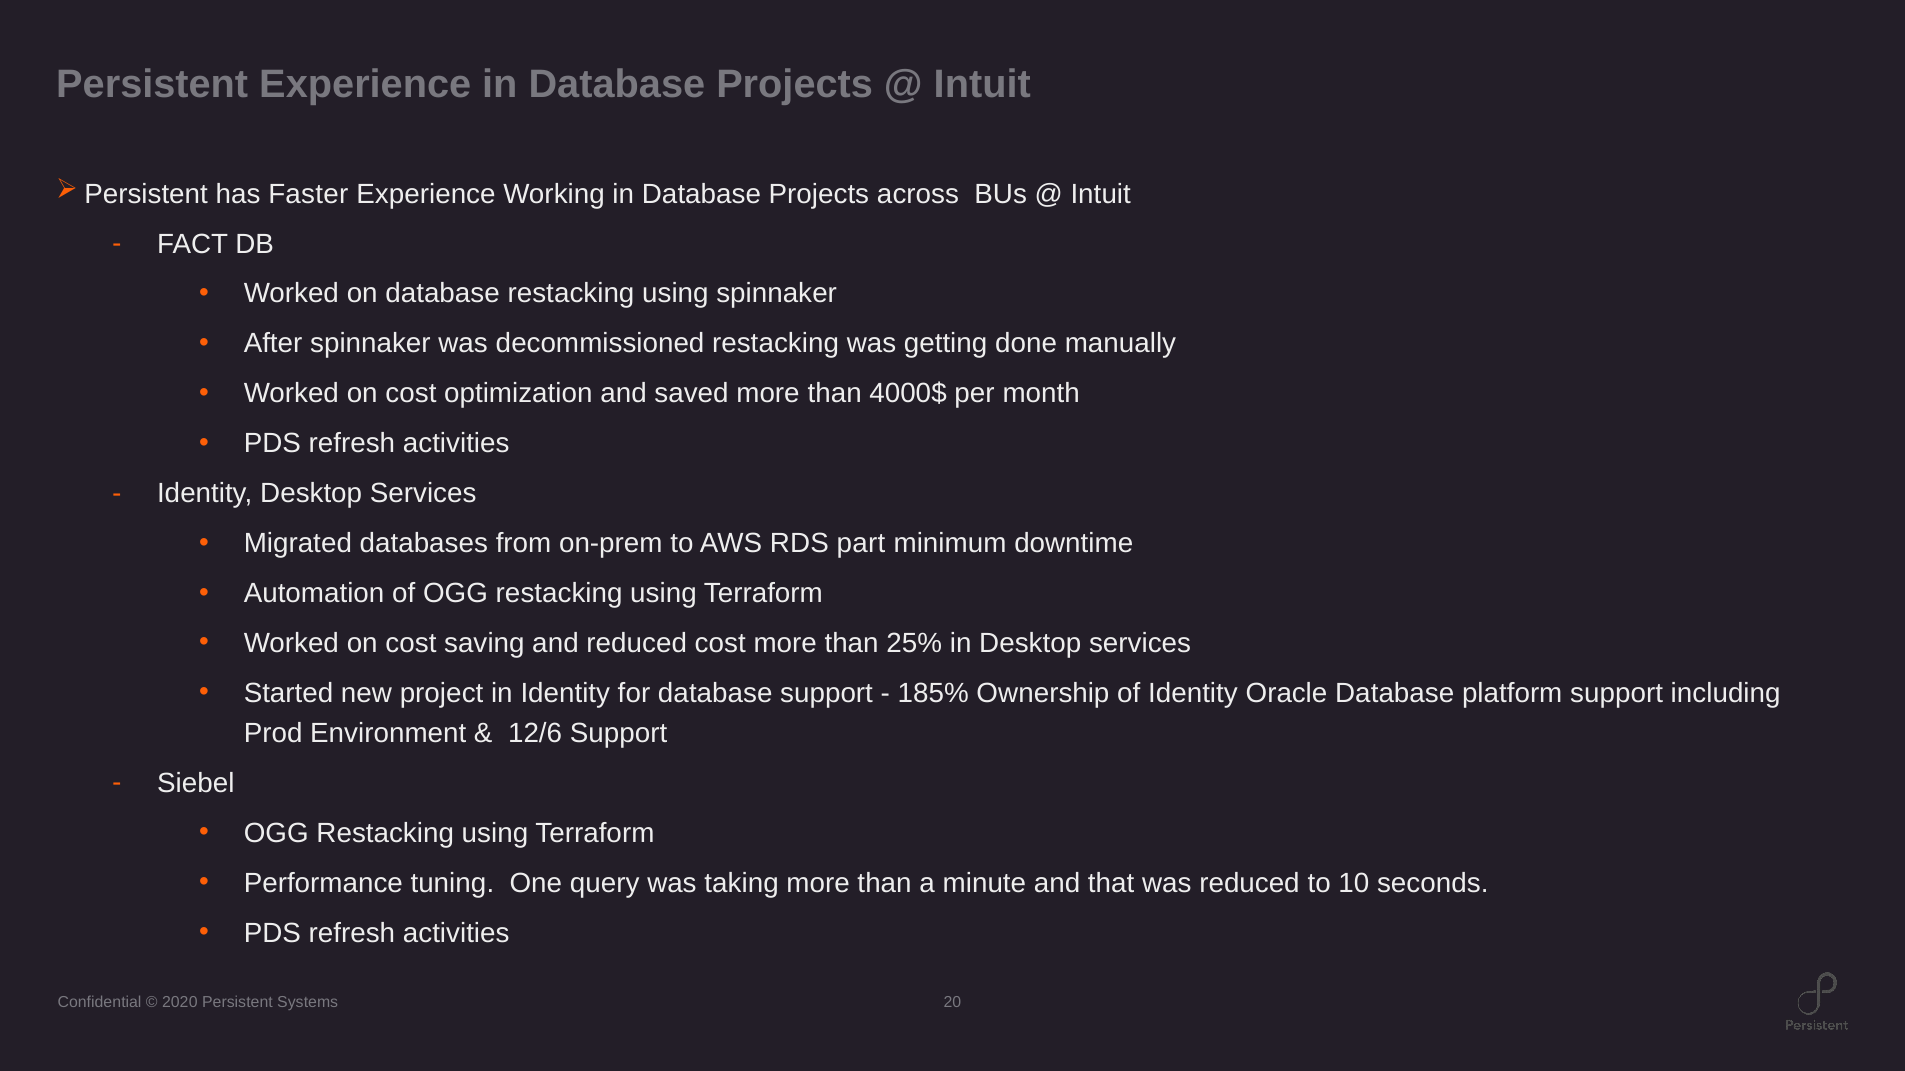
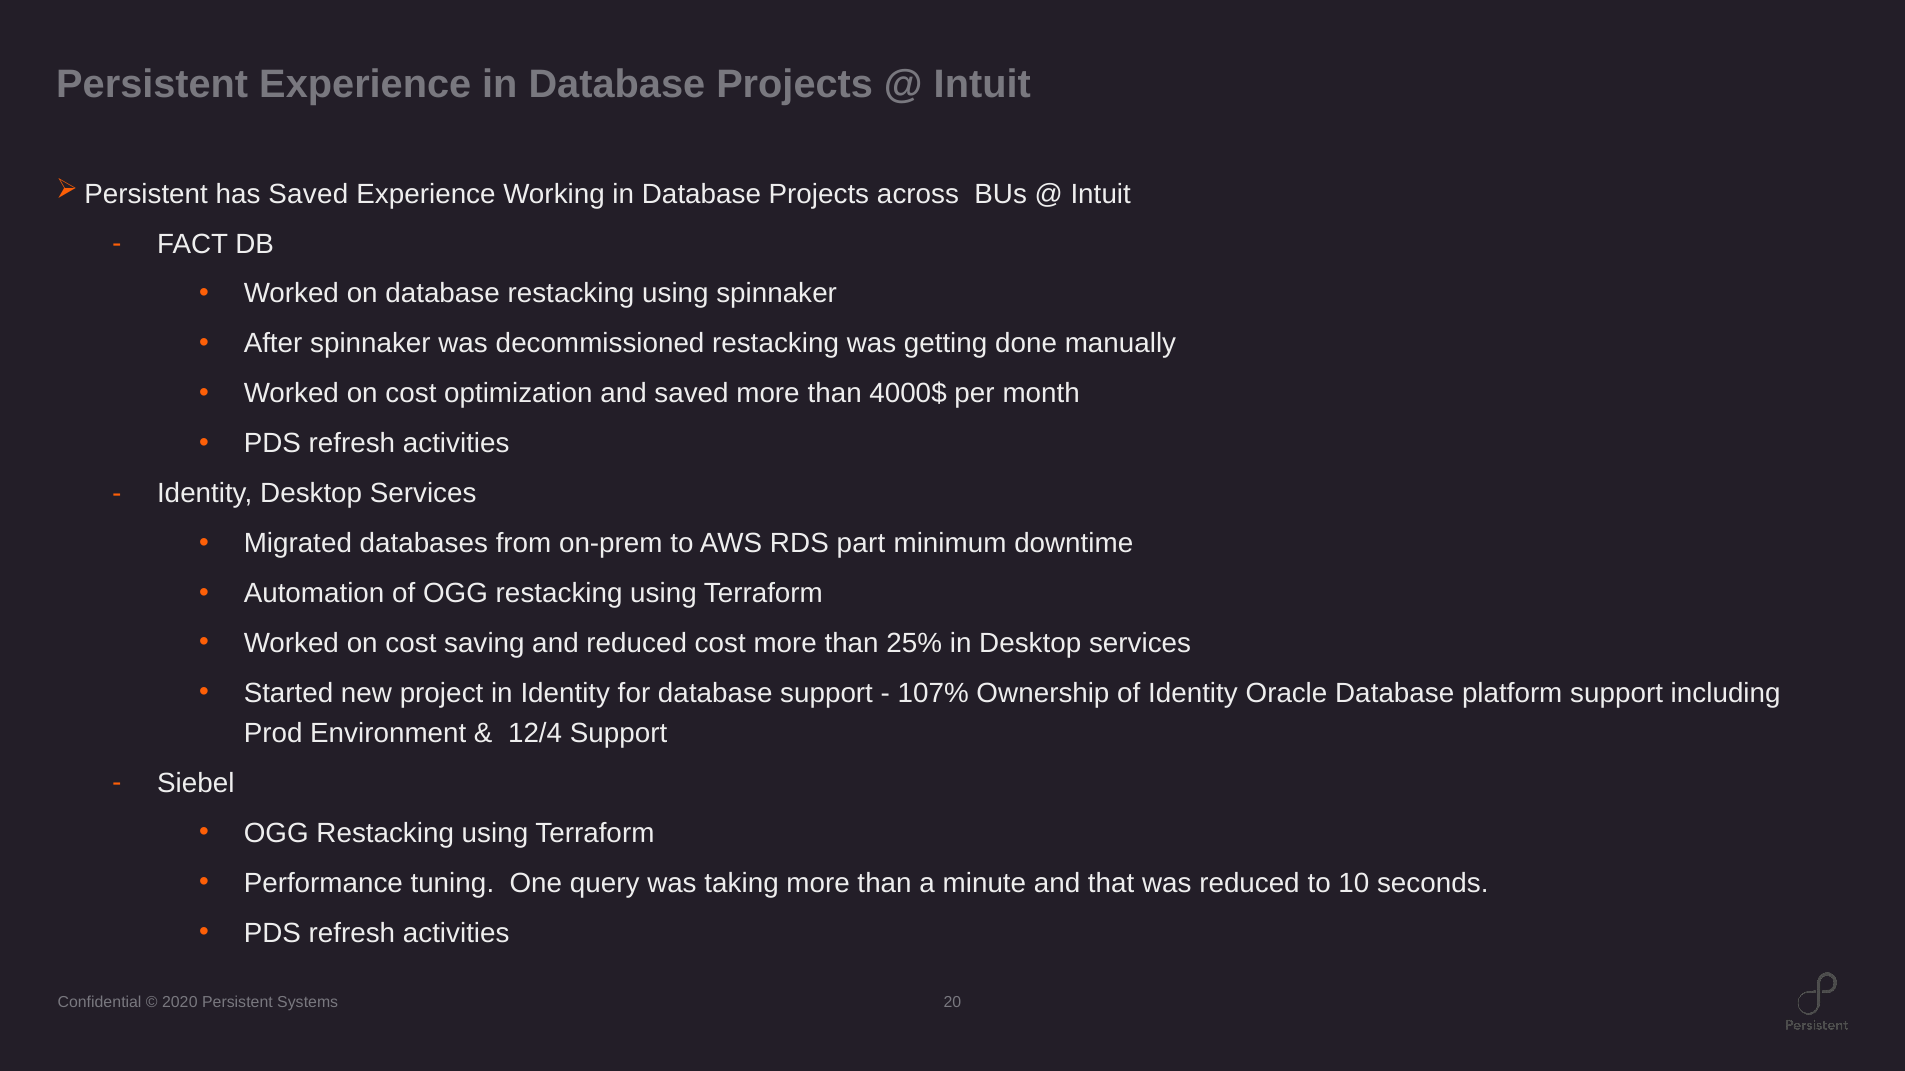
has Faster: Faster -> Saved (308, 194)
185%: 185% -> 107% (933, 694)
12/6: 12/6 -> 12/4 (535, 734)
